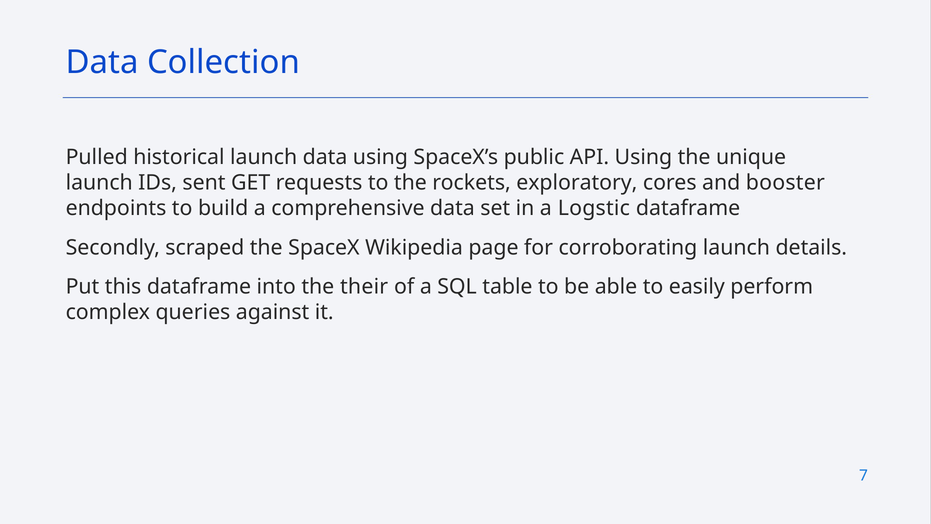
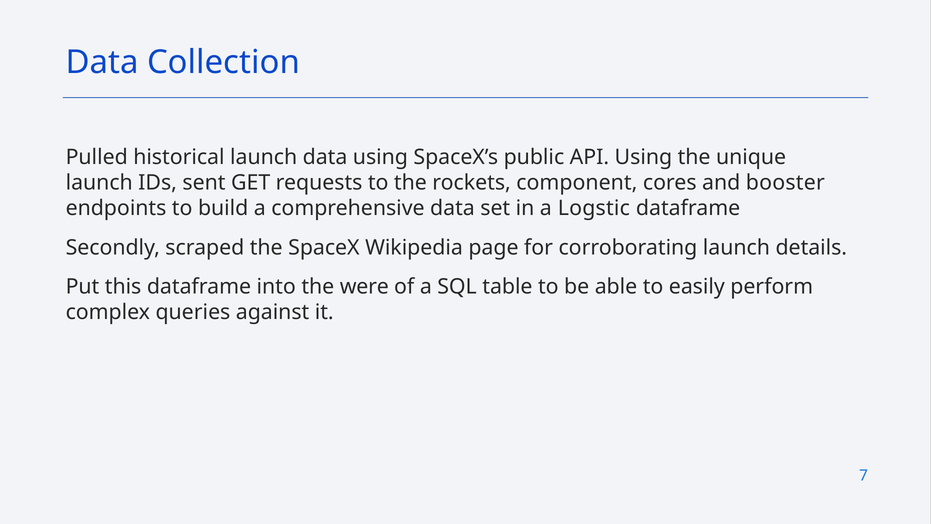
exploratory: exploratory -> component (577, 183)
their: their -> were (364, 287)
